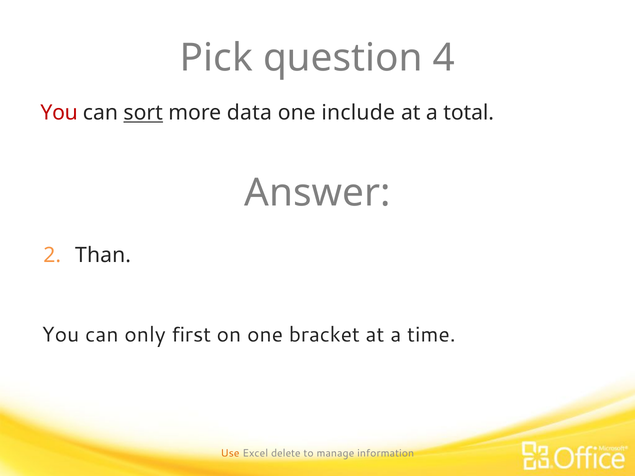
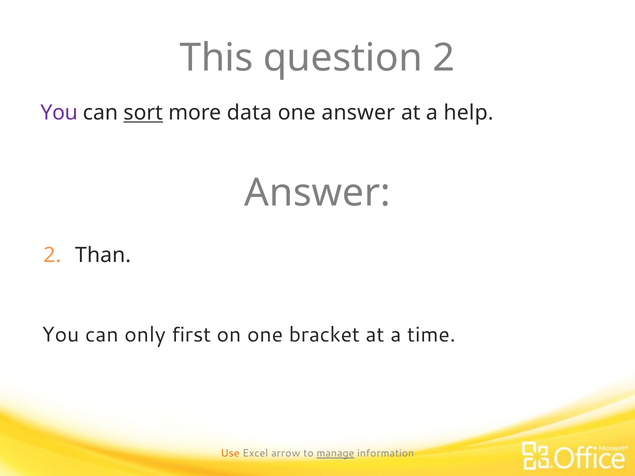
Pick: Pick -> This (216, 58)
question 4: 4 -> 2 (444, 58)
You colour: red -> purple (59, 113)
one include: include -> answer (358, 113)
total: total -> help (469, 113)
delete: delete -> arrow (286, 454)
manage underline: none -> present (335, 454)
